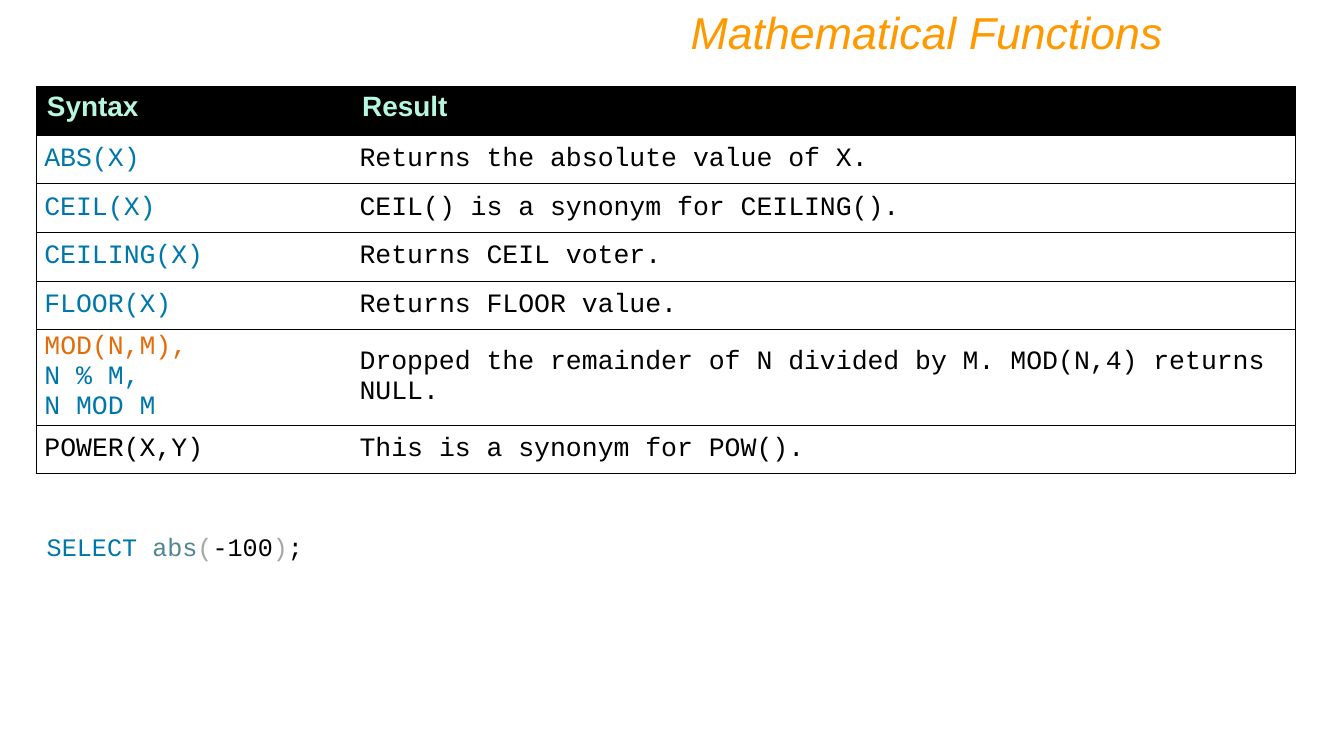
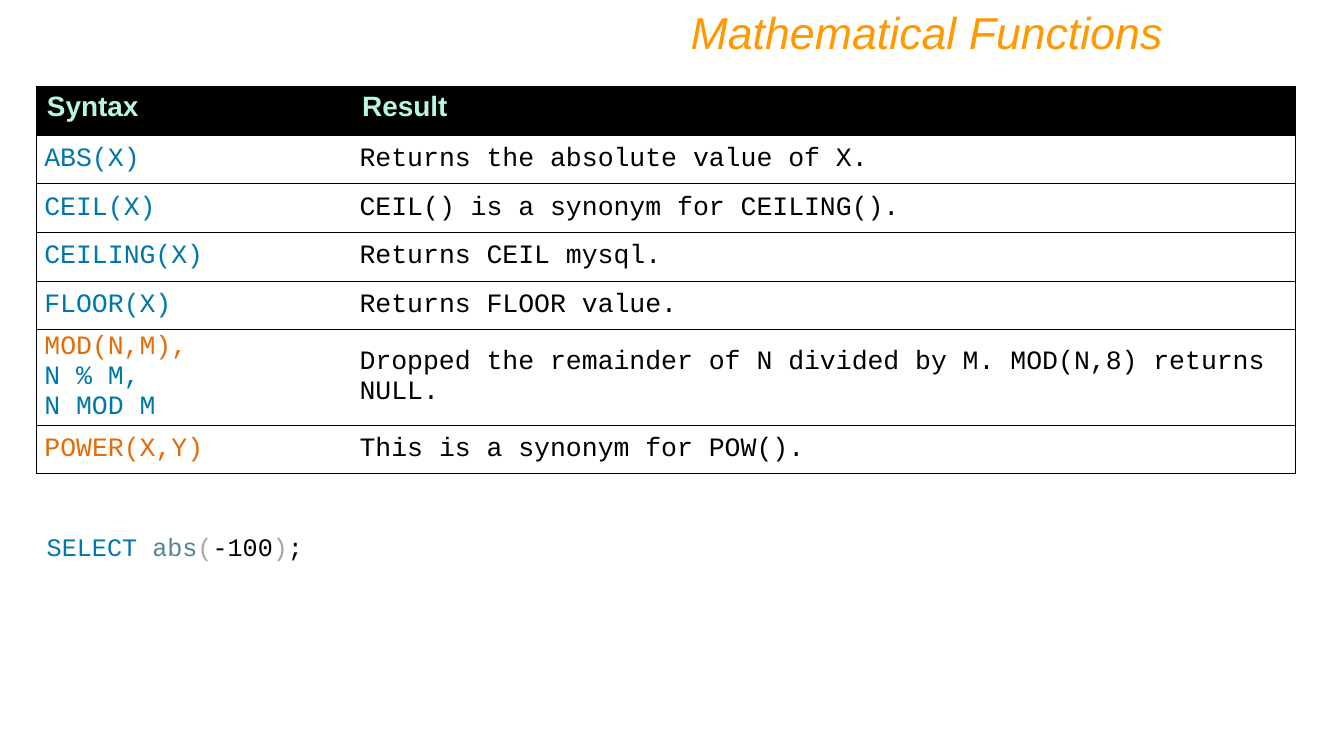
voter: voter -> mysql (614, 255)
MOD(N,4: MOD(N,4 -> MOD(N,8 (1074, 361)
POWER(X,Y colour: black -> orange (124, 448)
